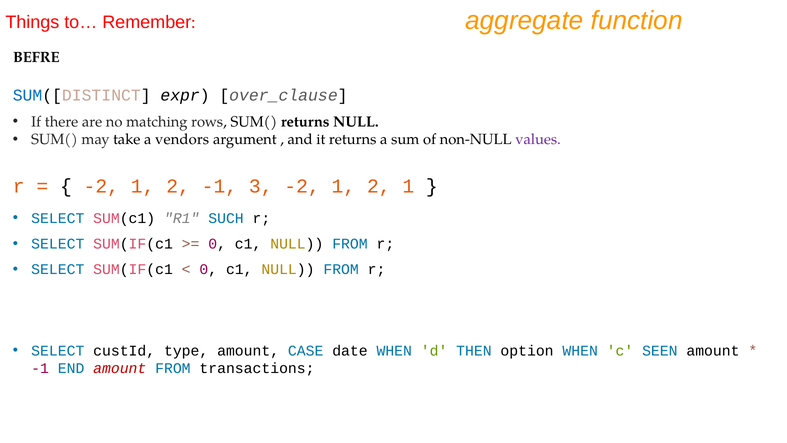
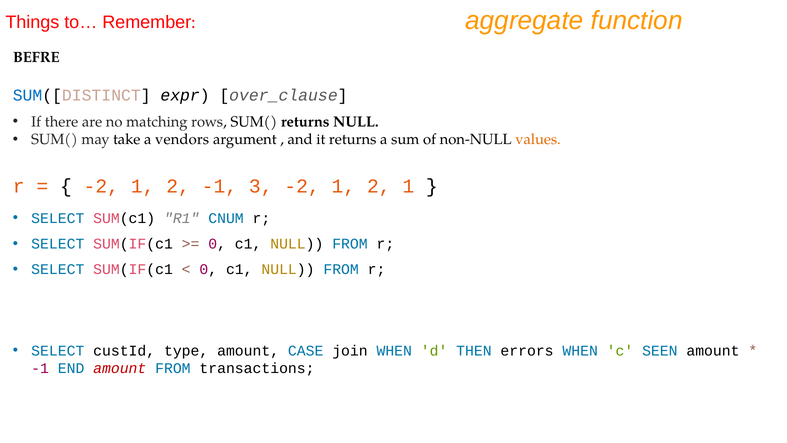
values colour: purple -> orange (538, 139)
SUCH: SUCH -> CNUM (226, 218)
date: date -> join (350, 350)
option: option -> errors (527, 350)
